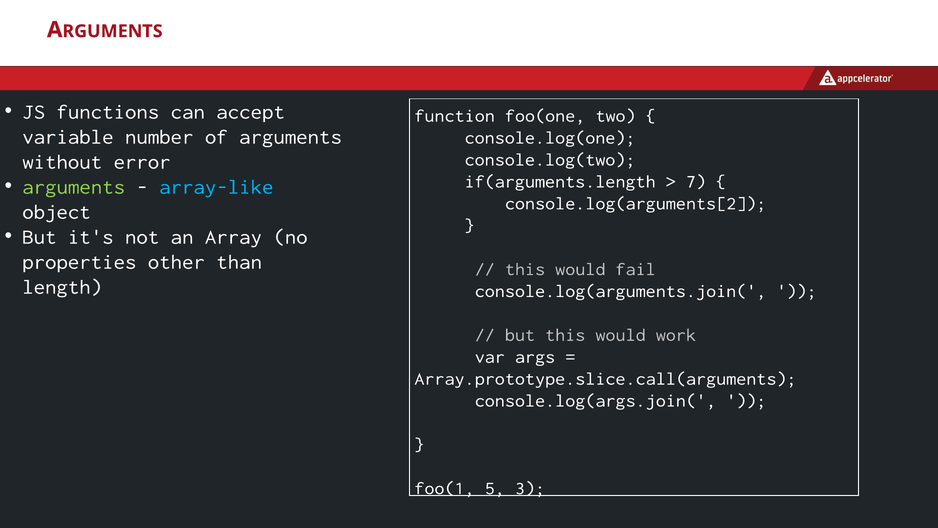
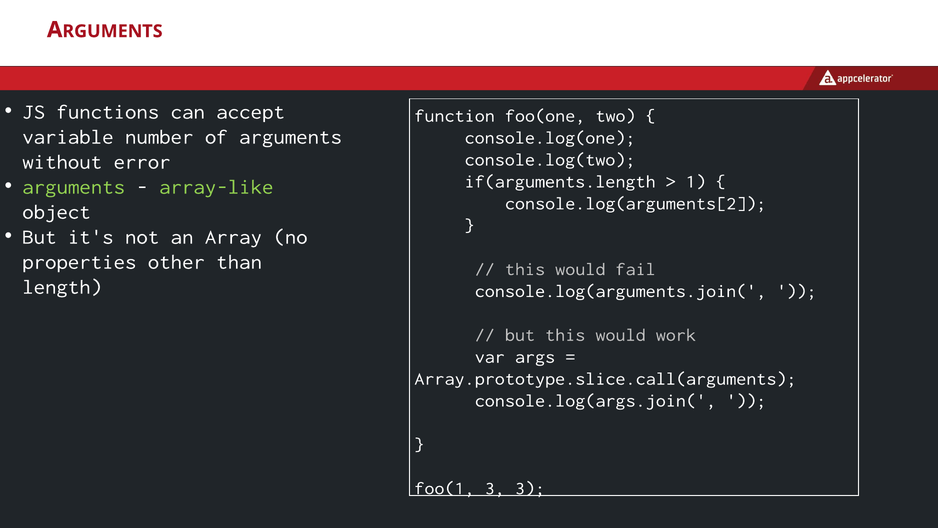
array-like colour: light blue -> light green (216, 187)
7: 7 -> 1 (696, 181)
foo(1 5: 5 -> 3 (495, 488)
